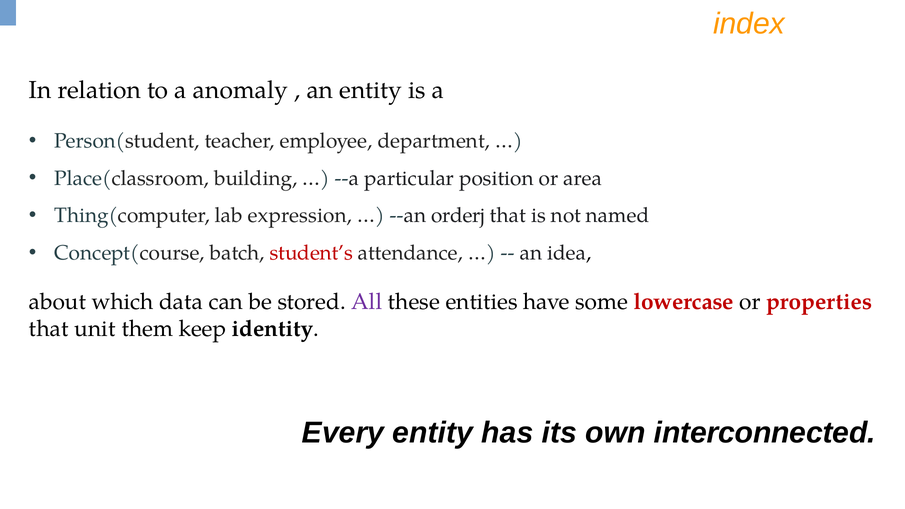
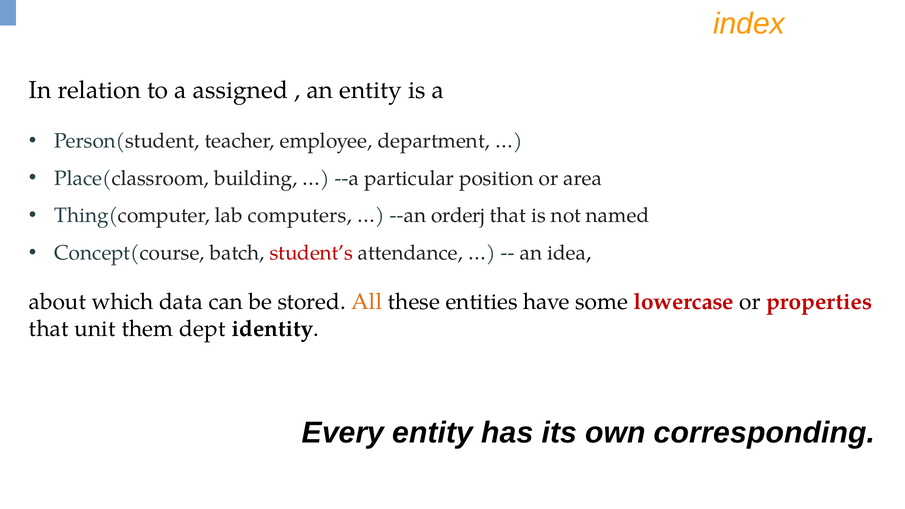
anomaly: anomaly -> assigned (240, 90)
expression: expression -> computers (300, 216)
All colour: purple -> orange (367, 302)
keep: keep -> dept (202, 329)
interconnected: interconnected -> corresponding (765, 433)
